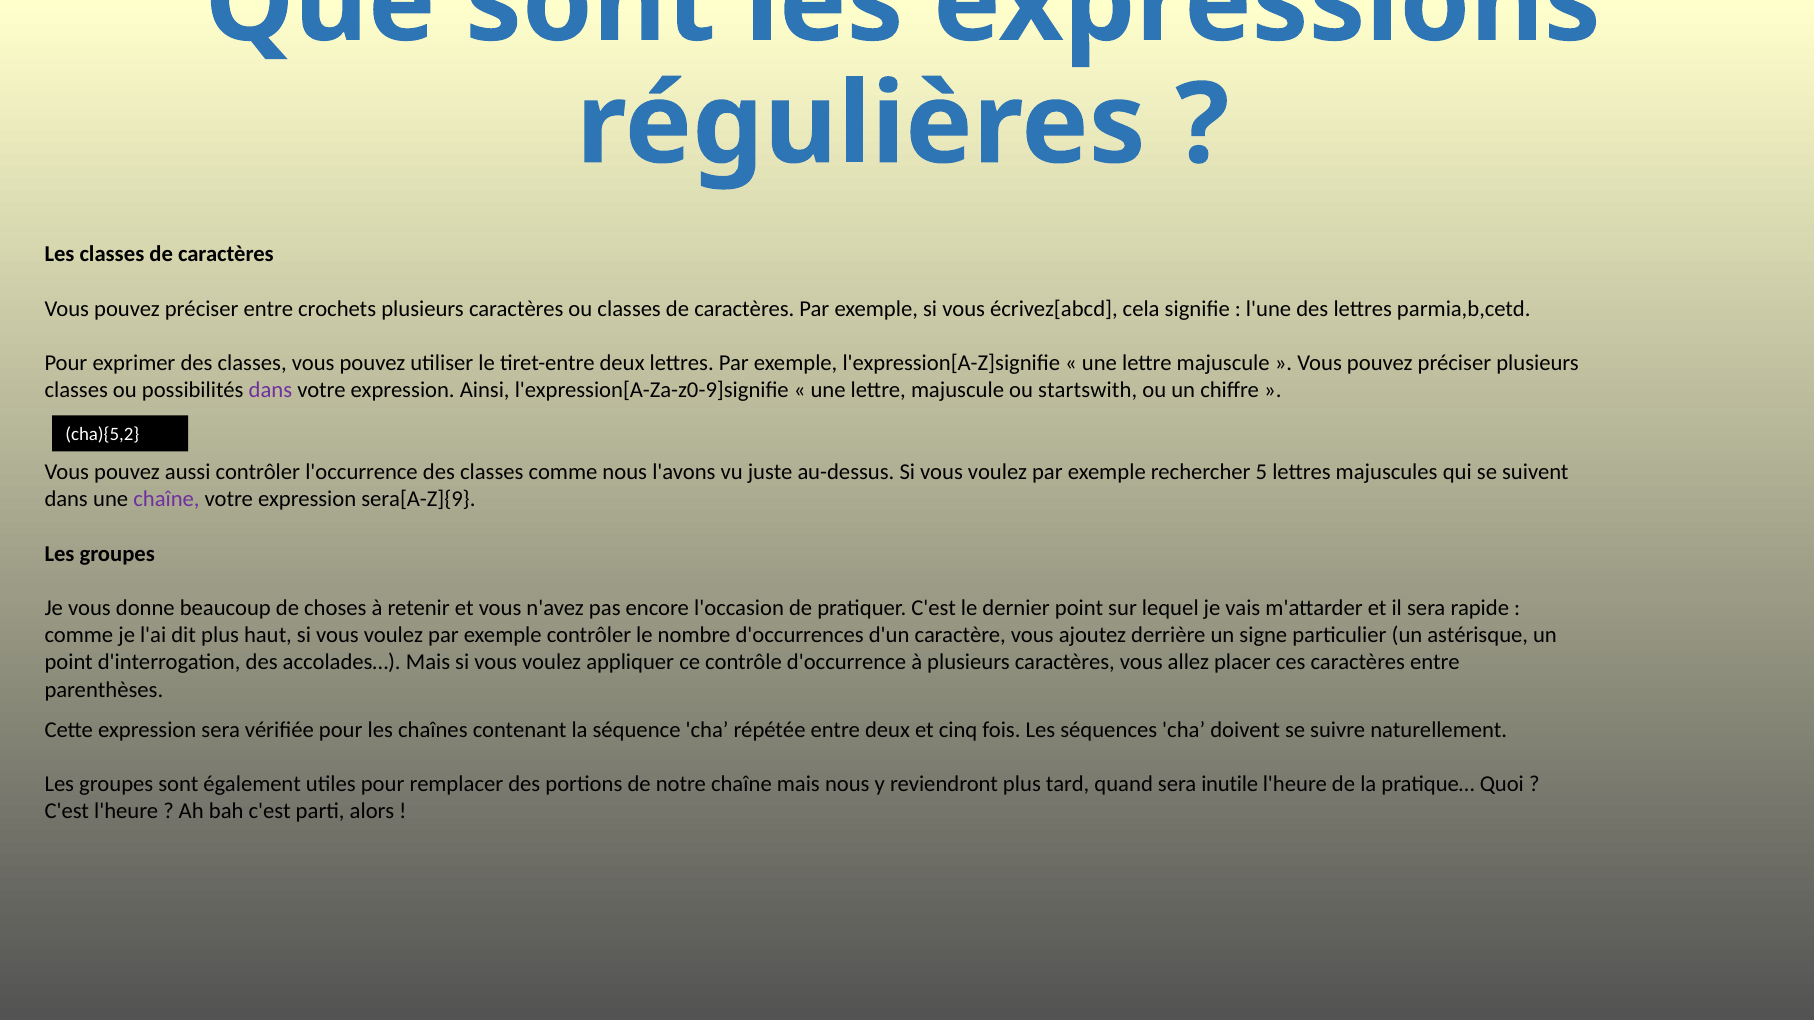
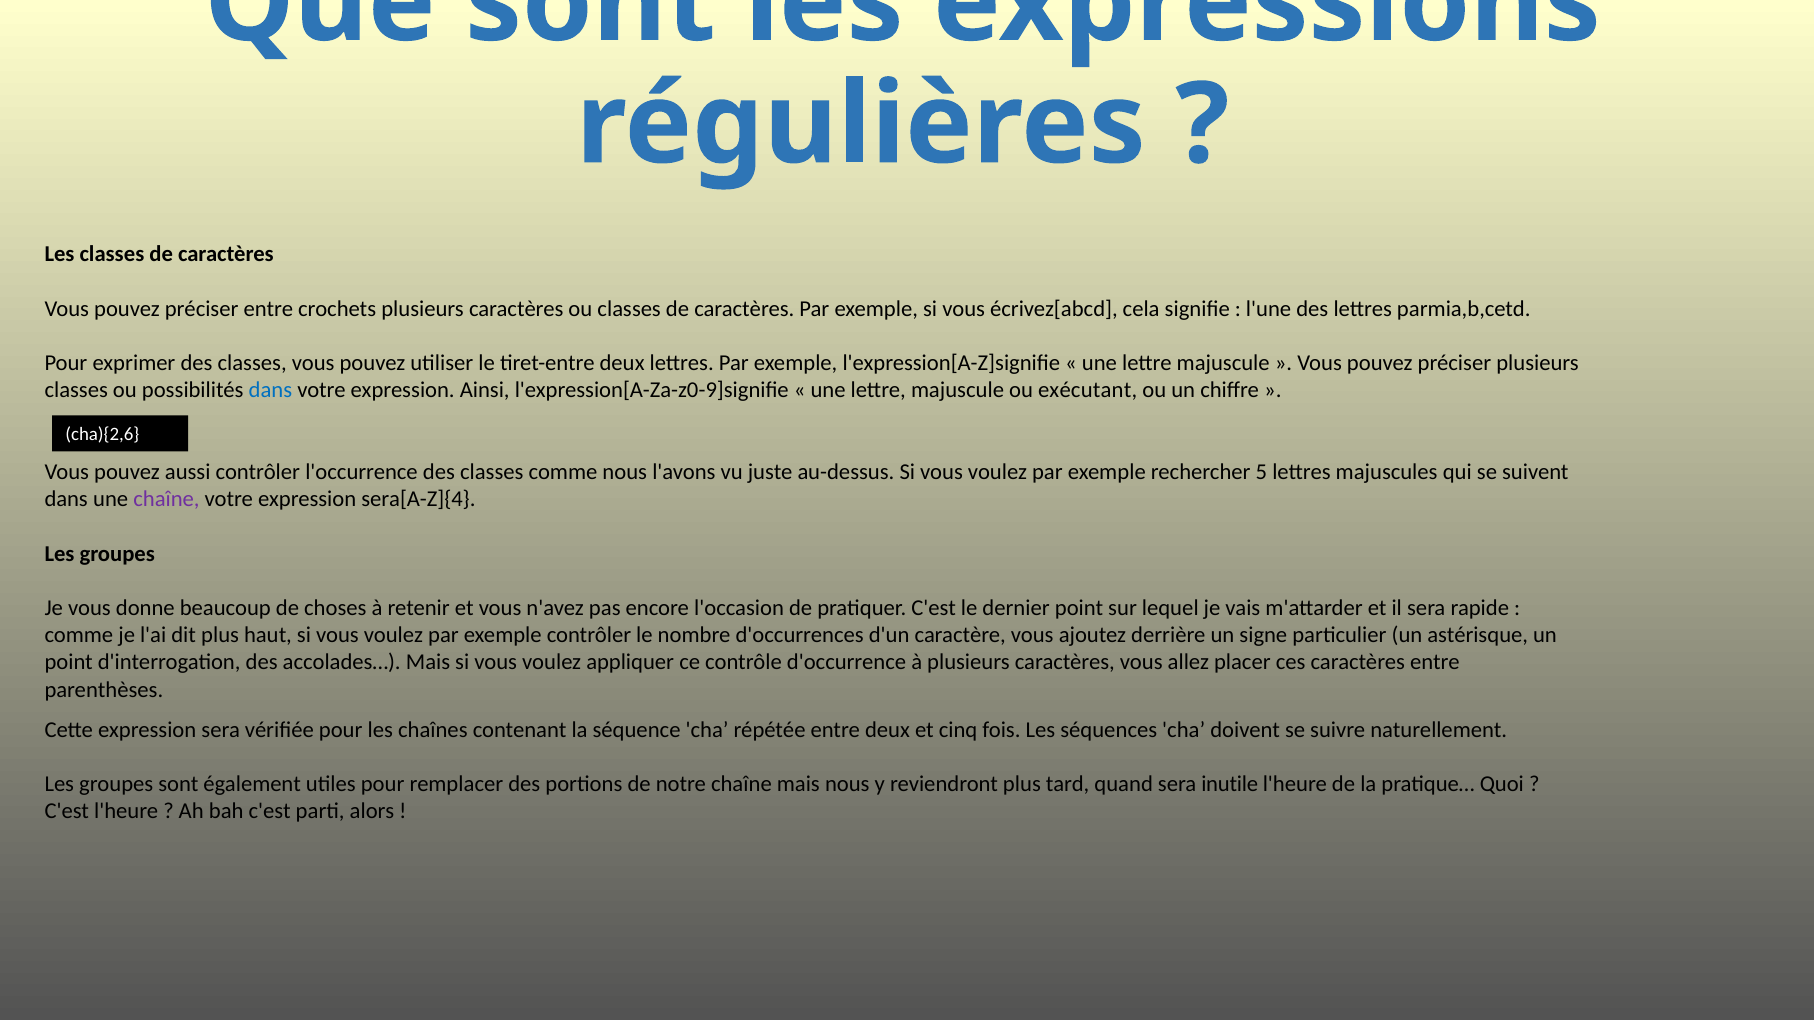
dans colour: purple -> blue (270, 391)
startswith: startswith -> exécutant (1088, 391)
cha){5,2: cha){5,2 -> cha){2,6 (102, 435)
sera[A-Z]{9: sera[A-Z]{9 -> sera[A-Z]{4 (418, 499)
